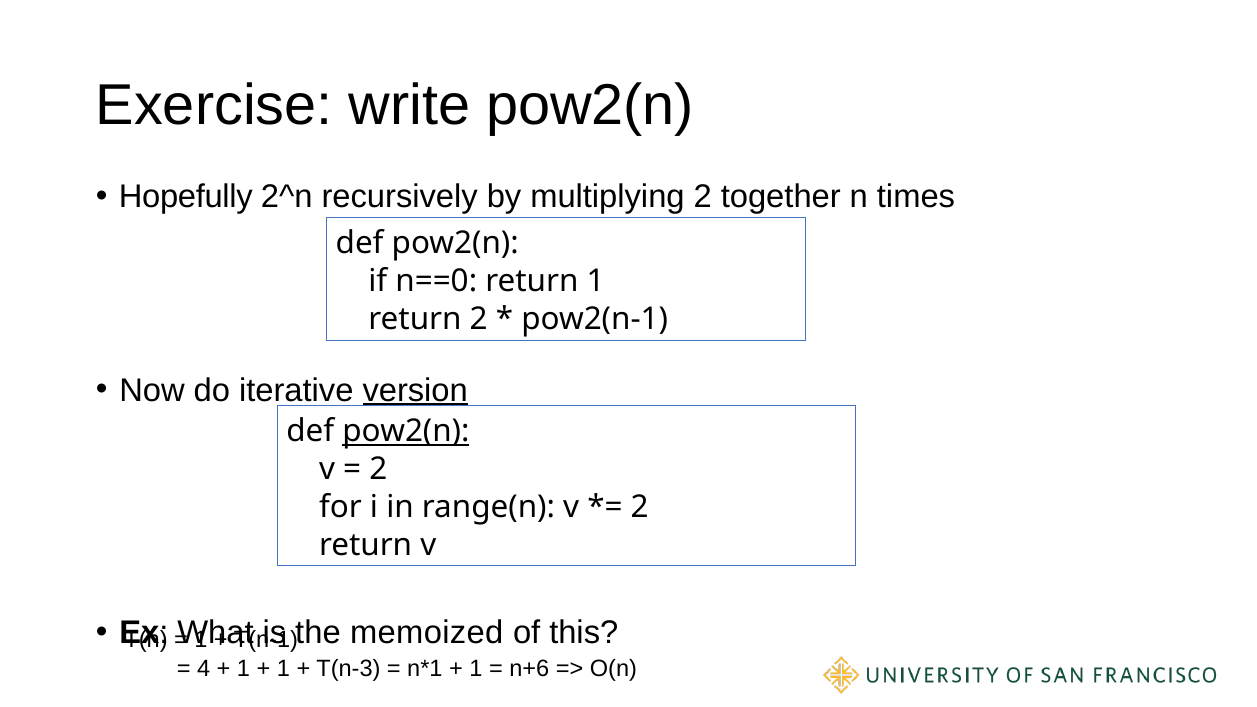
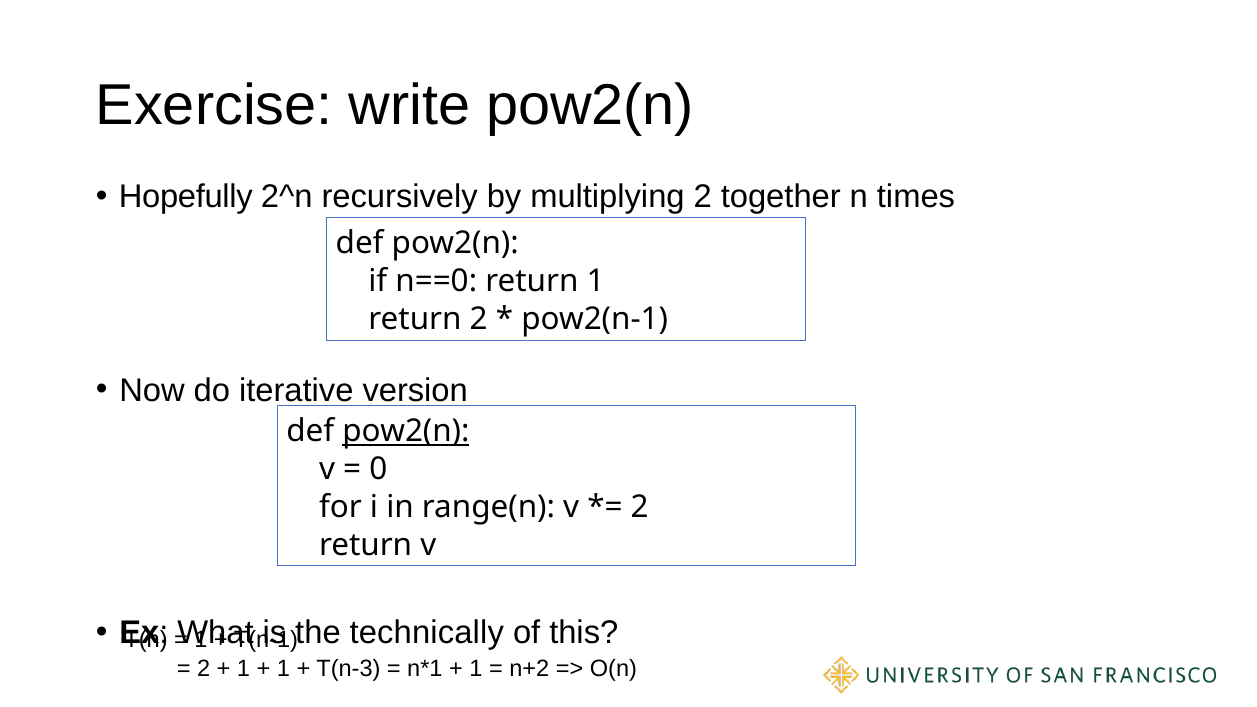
version underline: present -> none (415, 390)
2: 2 -> 0 (378, 469)
memoized: memoized -> technically (427, 632)
4: 4 -> 2 (204, 668)
n+6: n+6 -> n+2 (529, 668)
